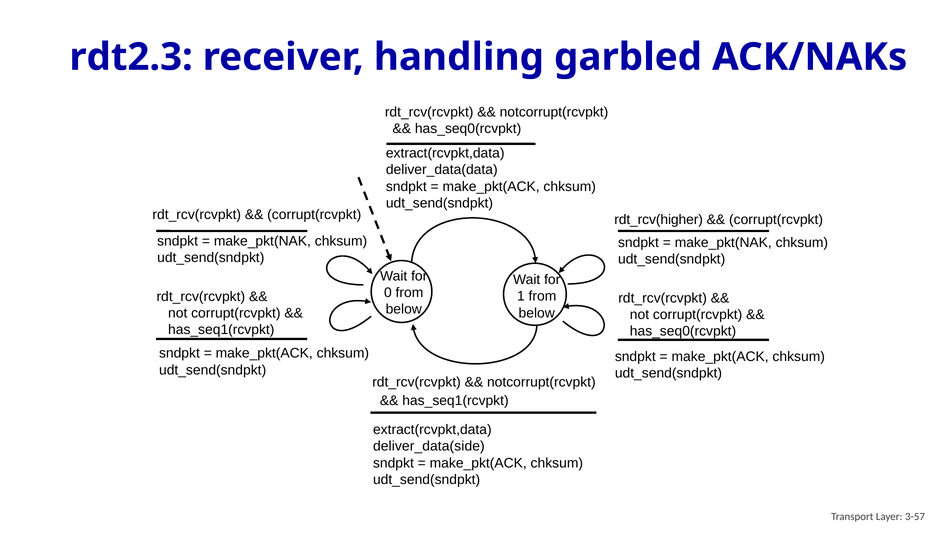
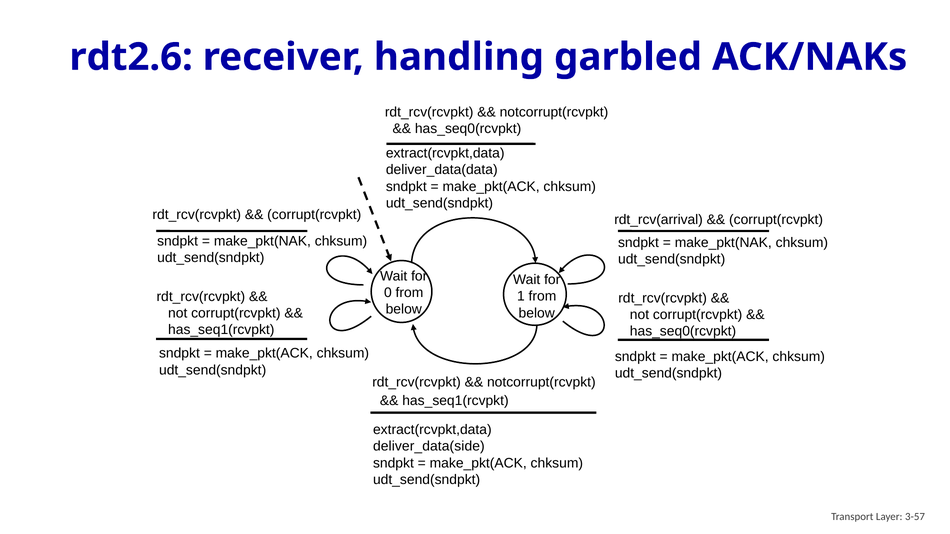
rdt2.3: rdt2.3 -> rdt2.6 (131, 57)
rdt_rcv(higher: rdt_rcv(higher -> rdt_rcv(arrival (659, 220)
